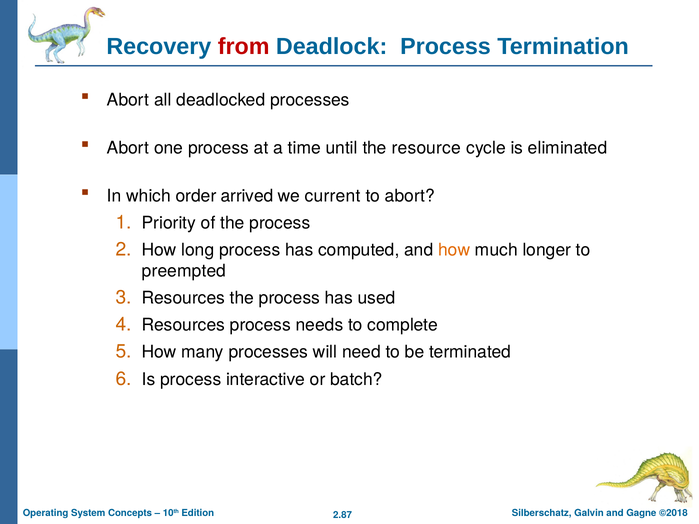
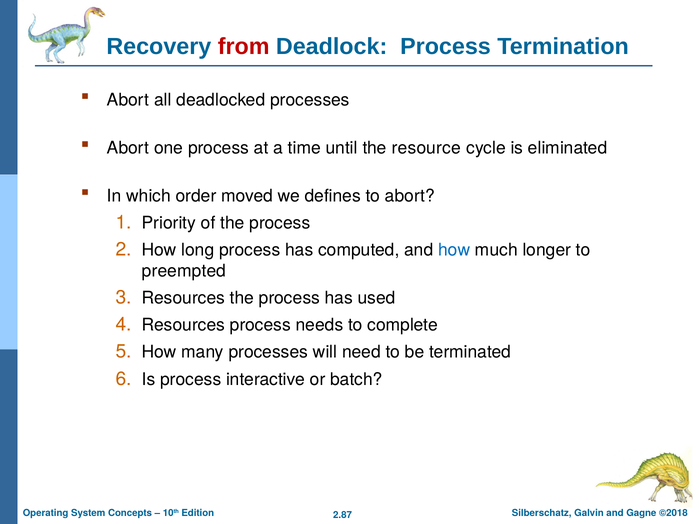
arrived: arrived -> moved (247, 196)
current: current -> defines (333, 196)
how colour: orange -> blue (454, 250)
